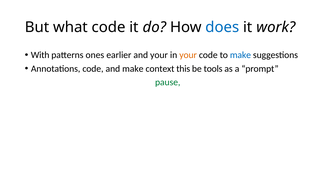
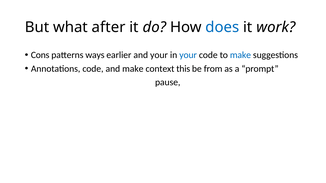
what code: code -> after (109, 27)
With: With -> Cons (40, 55)
ones: ones -> ways (95, 55)
your colour: orange -> blue (188, 55)
tools: tools -> from (213, 69)
pause colour: green -> black (168, 82)
